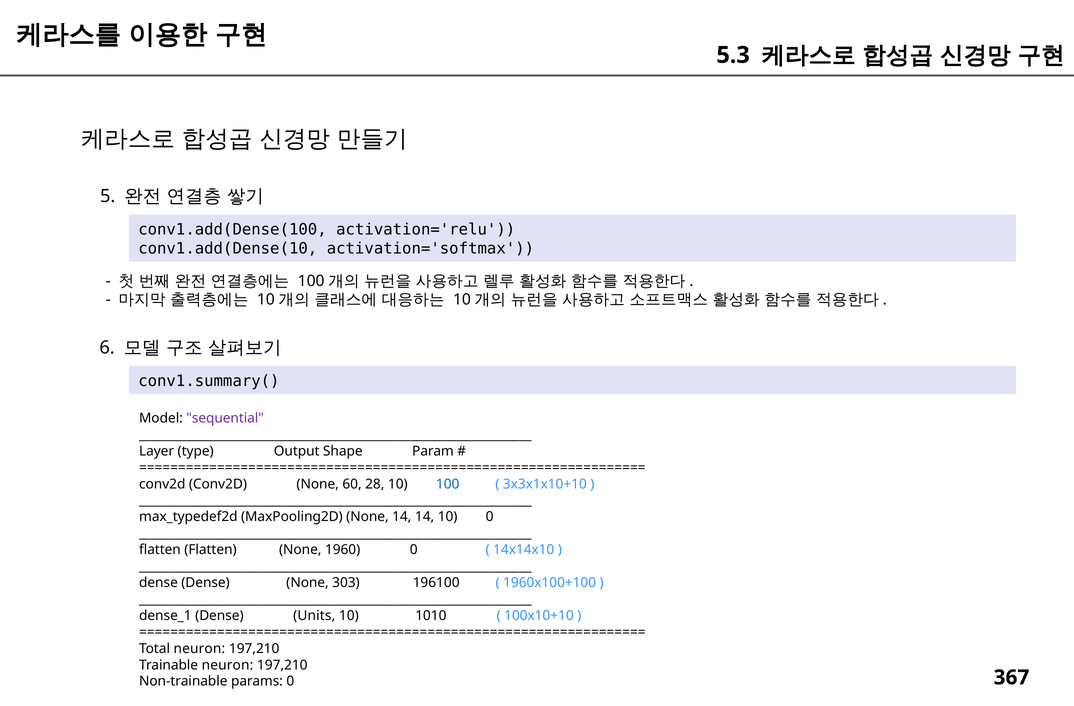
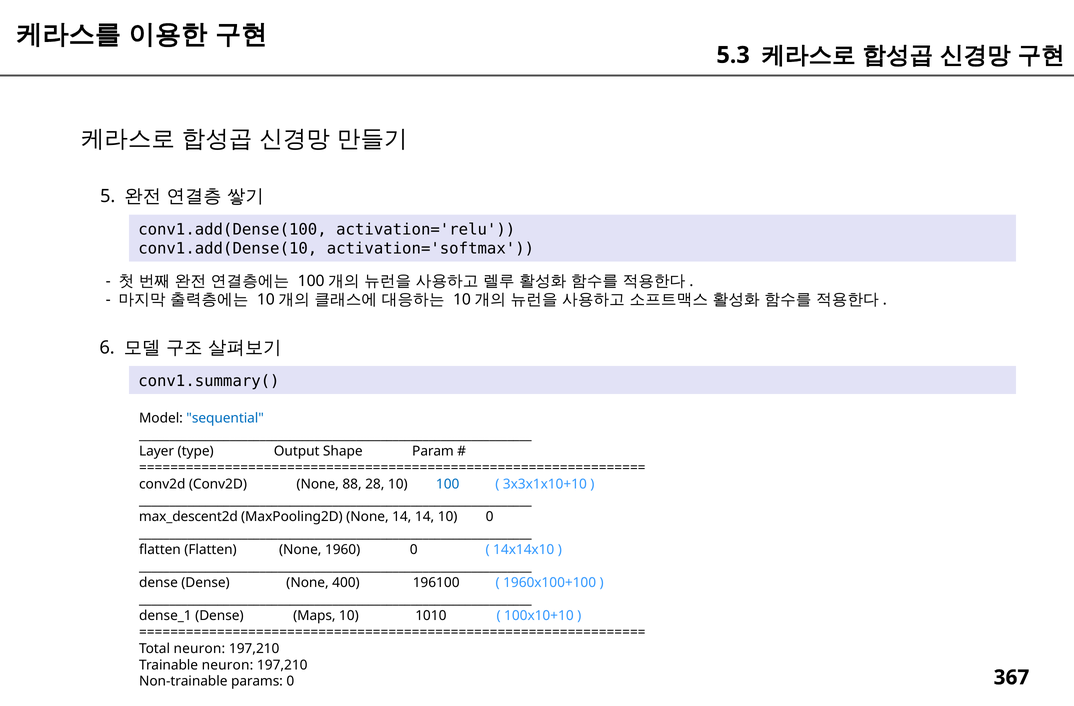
sequential colour: purple -> blue (225, 418)
60: 60 -> 88 (352, 484)
max_typedef2d: max_typedef2d -> max_descent2d (188, 517)
303: 303 -> 400 (346, 582)
Units: Units -> Maps (314, 615)
